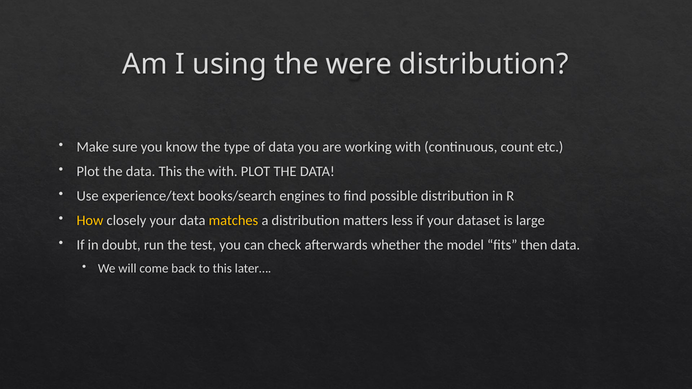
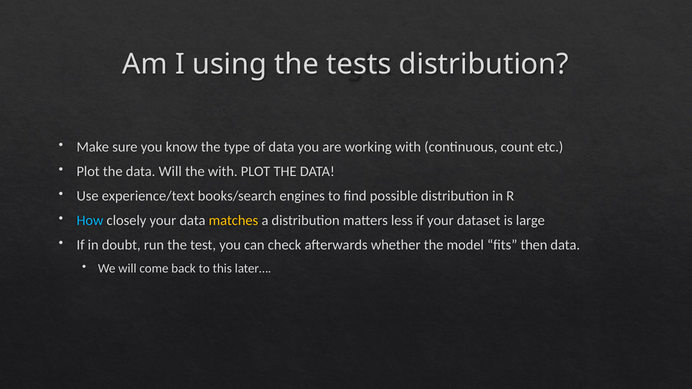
were: were -> tests (359, 64)
data This: This -> Will (170, 172)
How colour: yellow -> light blue (90, 221)
